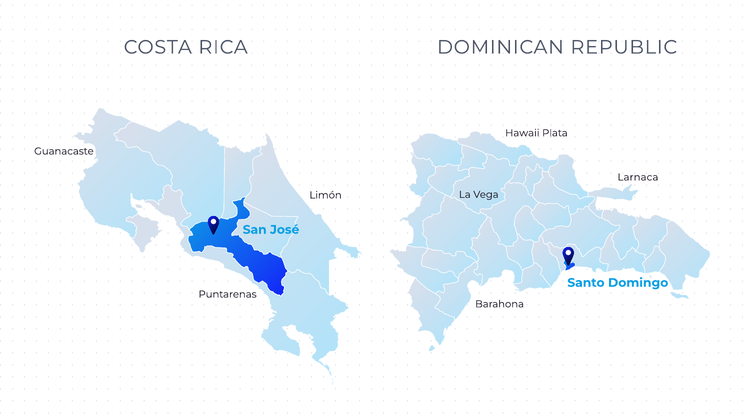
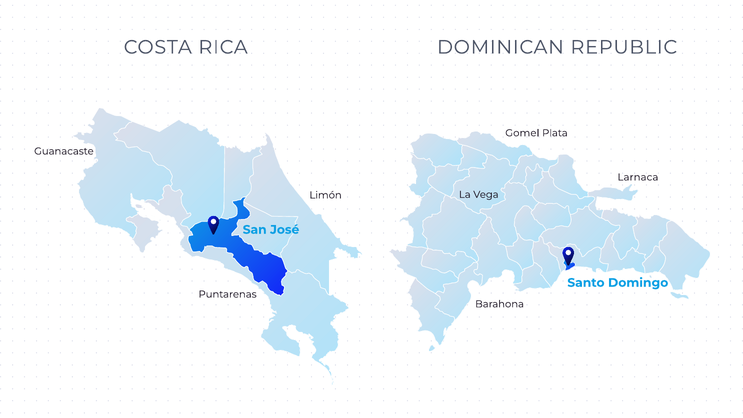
Hawaii: Hawaii -> Gomel (522, 133)
